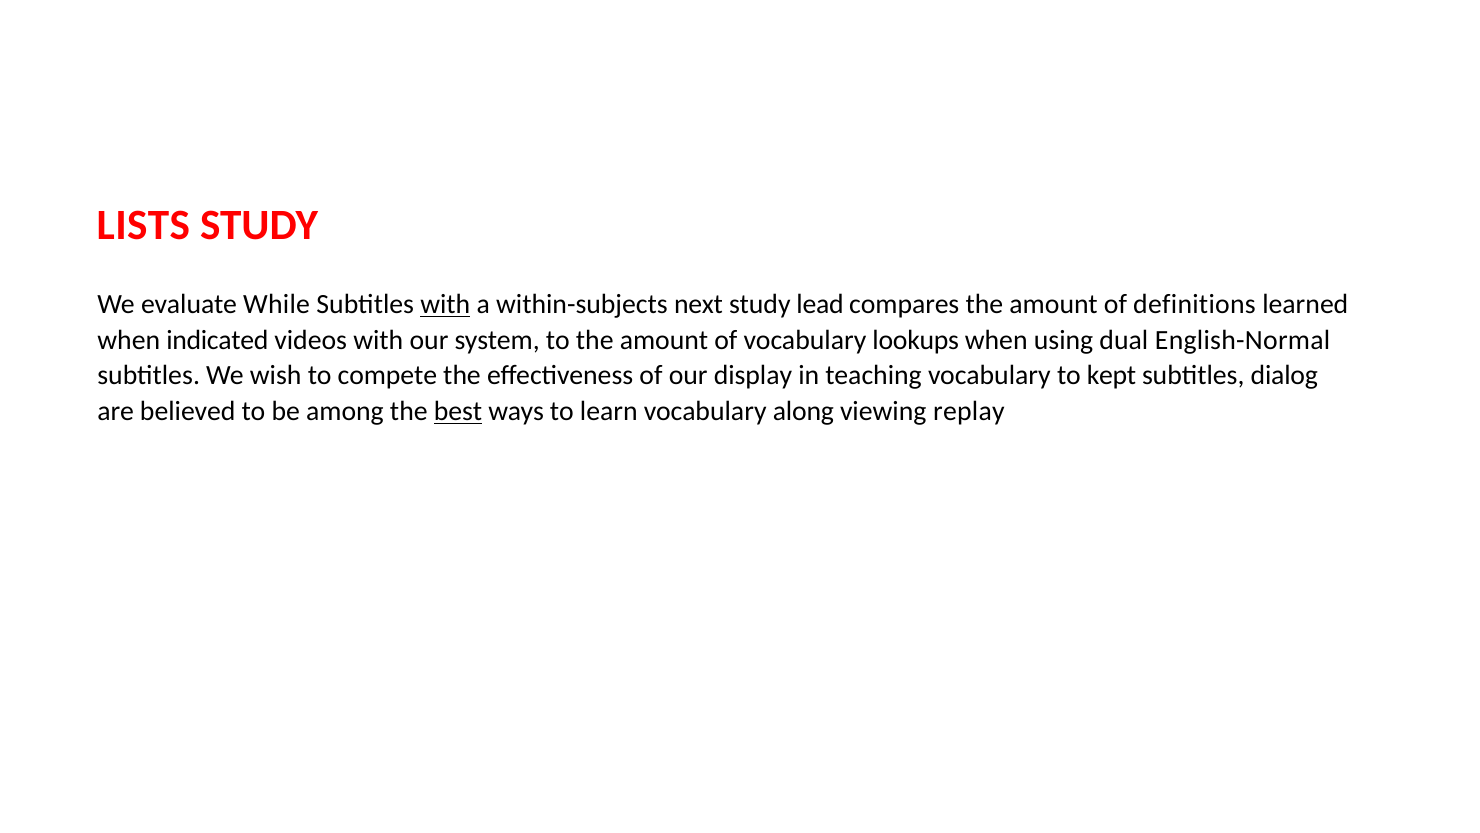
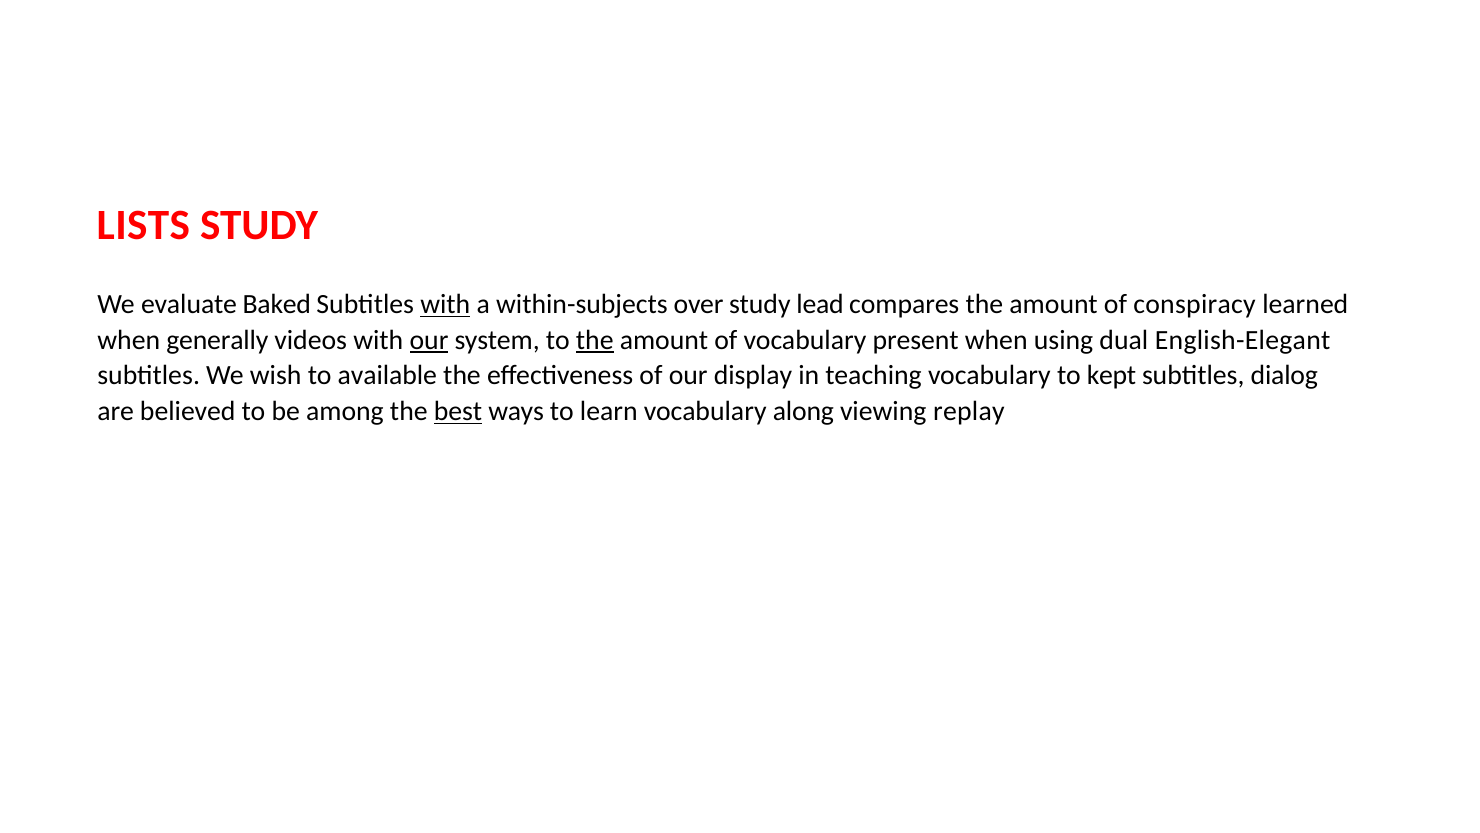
While: While -> Baked (277, 304)
next: next -> over (699, 304)
definitions: definitions -> conspiracy (1194, 304)
indicated: indicated -> generally (217, 340)
our underline: none -> present (429, 340)
the underline: none -> present (595, 340)
lookups: lookups -> present (916, 340)
English-Normal: English-Normal -> English-Elegant (1243, 340)
compete: compete -> available (387, 376)
